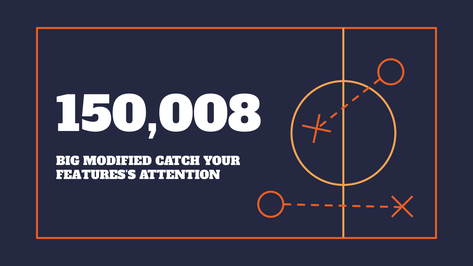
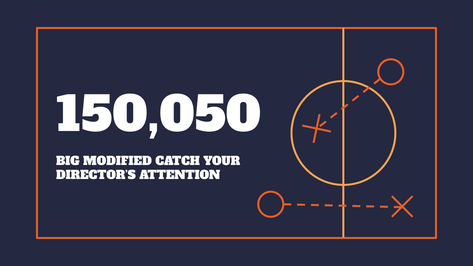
150,008: 150,008 -> 150,050 (159, 116)
FEATURES’S: FEATURES’S -> DIRECTOR’S (96, 175)
